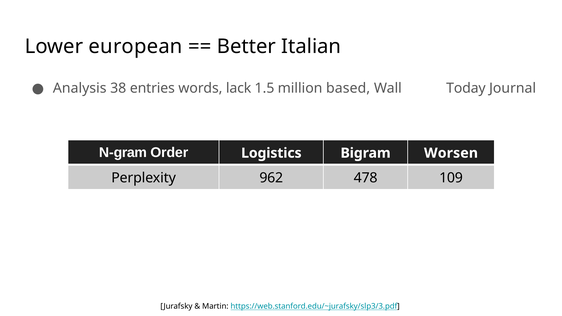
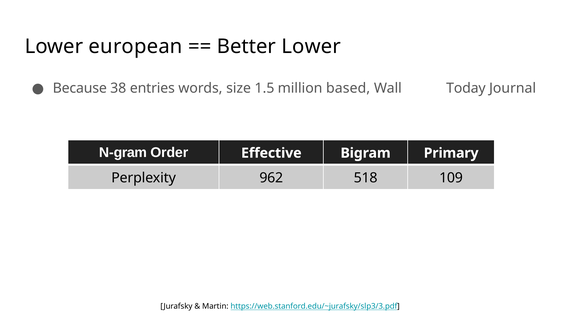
Better Italian: Italian -> Lower (311, 47)
Analysis: Analysis -> Because (80, 88)
lack: lack -> size (239, 88)
Logistics: Logistics -> Effective (271, 153)
Worsen: Worsen -> Primary (451, 153)
478: 478 -> 518 (366, 178)
